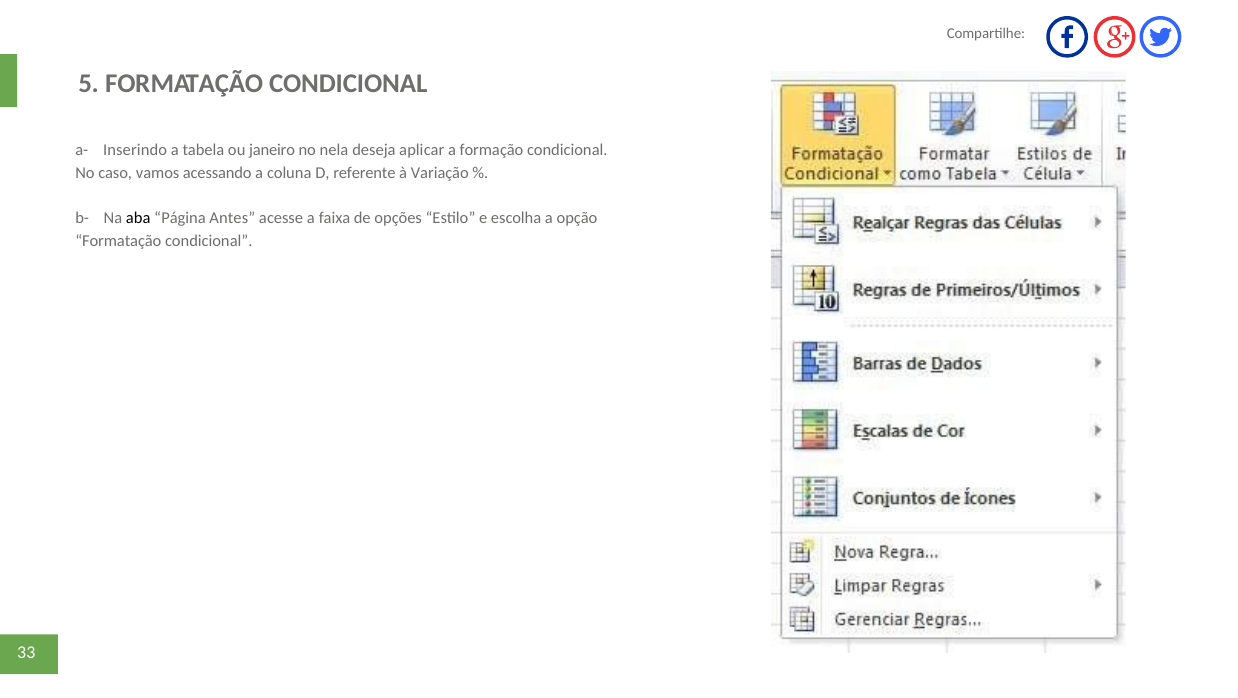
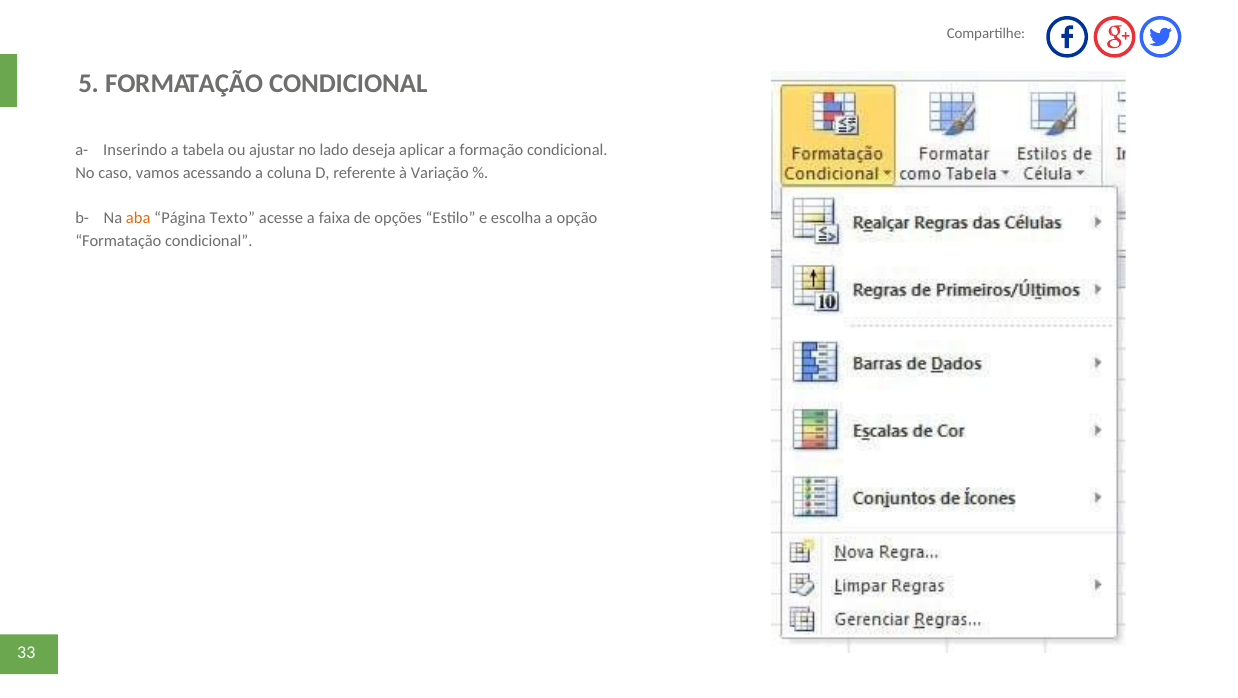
janeiro: janeiro -> ajustar (272, 150)
nela: nela -> lado (334, 150)
aba colour: black -> orange (138, 218)
Antes: Antes -> Texto (232, 218)
